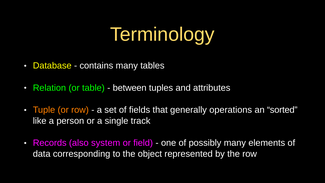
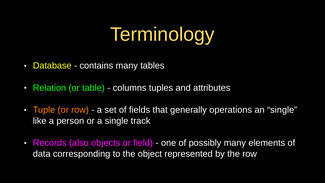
between: between -> columns (130, 88)
an sorted: sorted -> single (282, 110)
system: system -> objects (106, 143)
